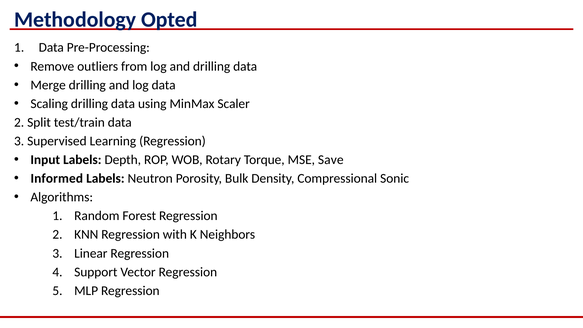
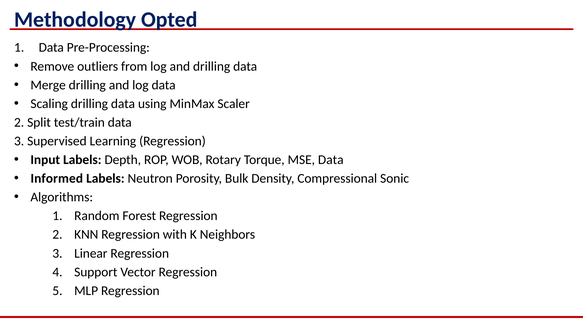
MSE Save: Save -> Data (331, 160)
